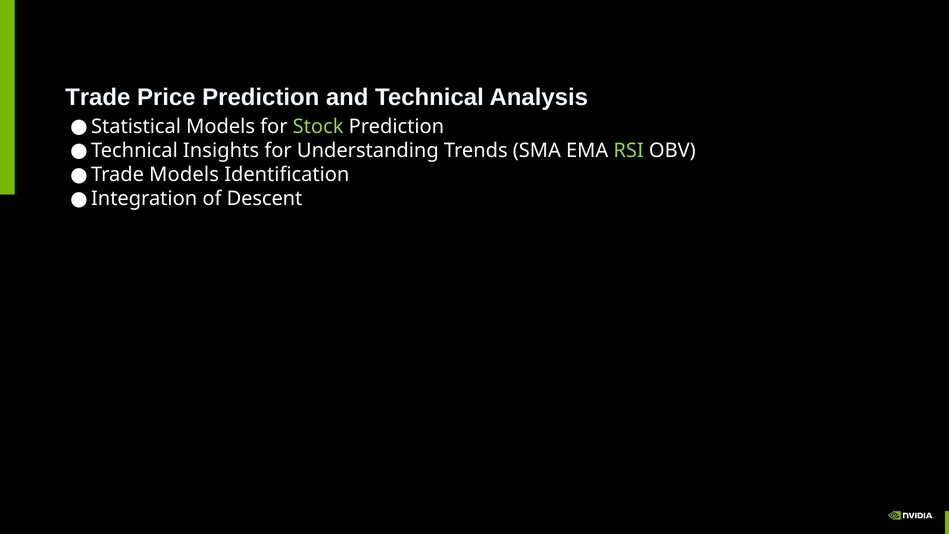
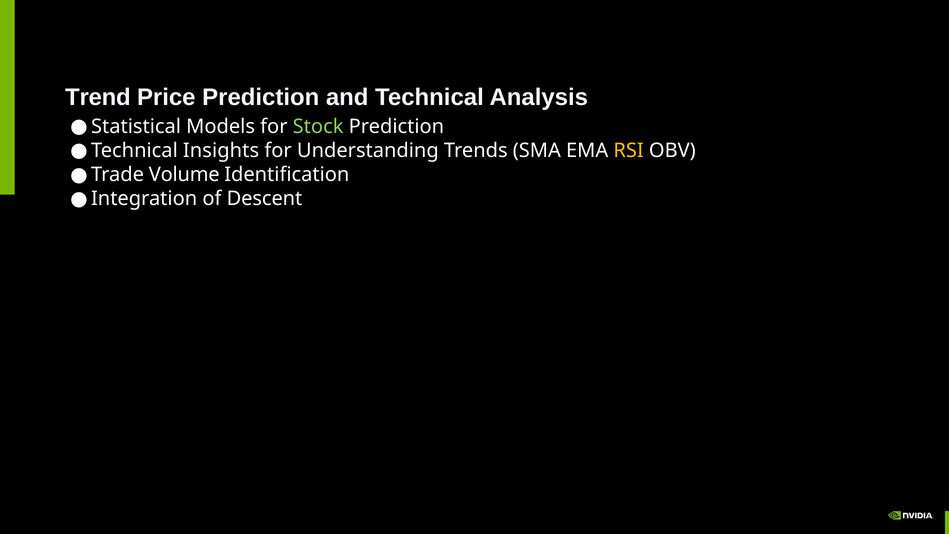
Trade: Trade -> Trend (98, 97)
RSI colour: light green -> yellow (629, 151)
Trade Models: Models -> Volume (184, 175)
